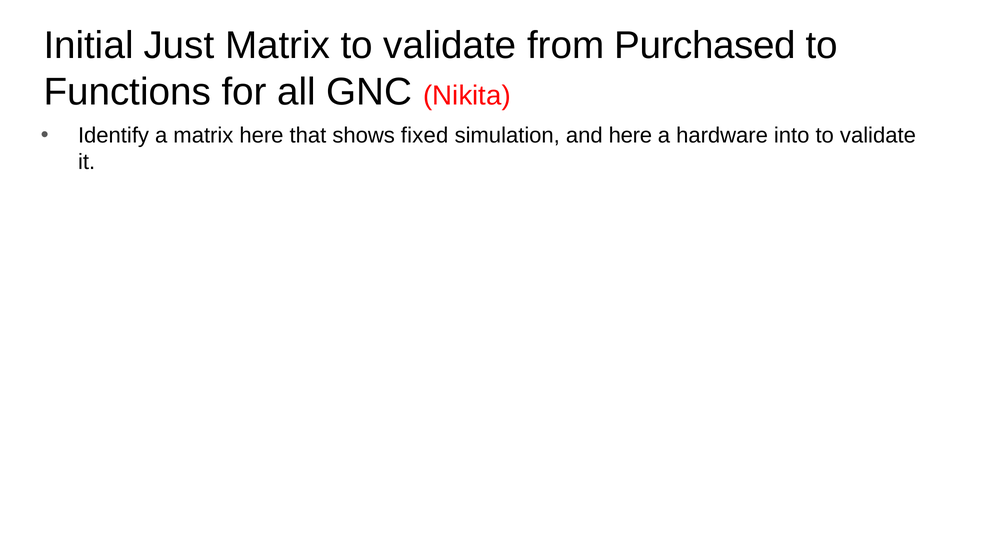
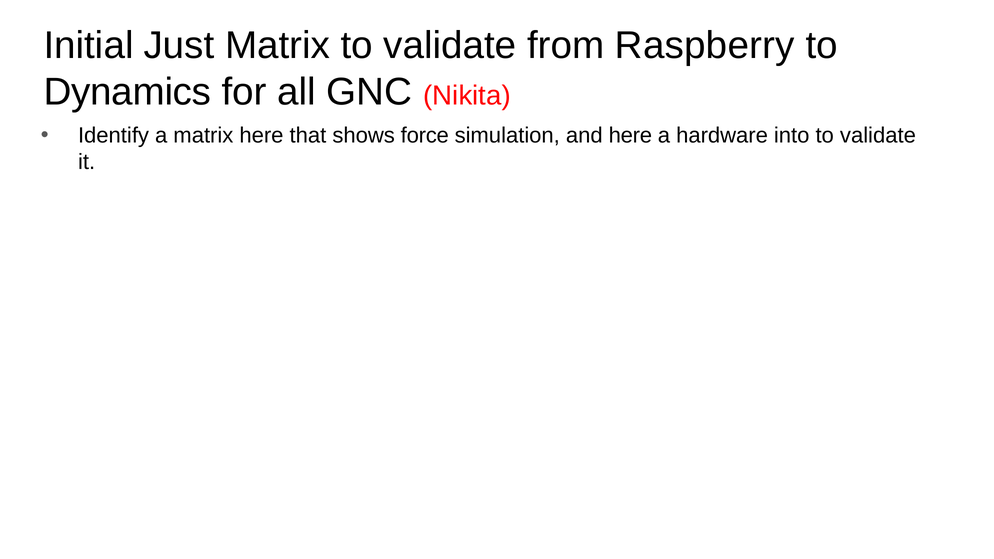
Purchased: Purchased -> Raspberry (705, 45)
Functions: Functions -> Dynamics (127, 92)
fixed: fixed -> force (425, 136)
